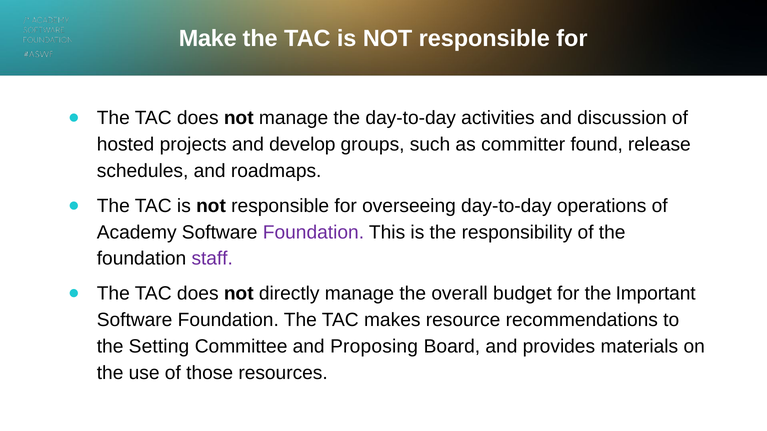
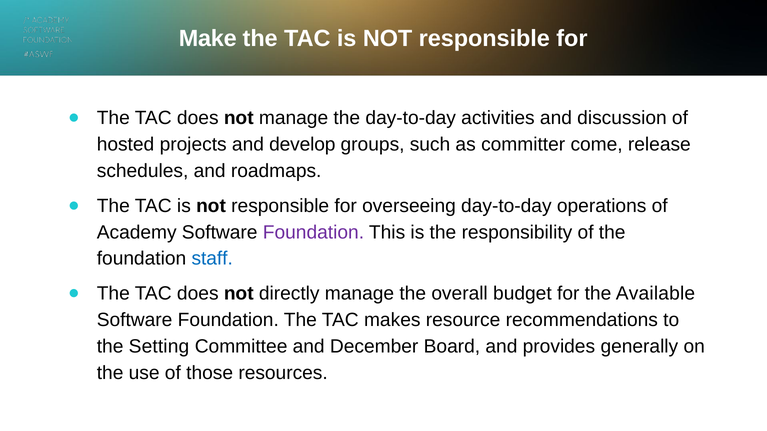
found: found -> come (597, 145)
staff colour: purple -> blue (212, 259)
Important: Important -> Available (655, 294)
Proposing: Proposing -> December (374, 347)
materials: materials -> generally (639, 347)
